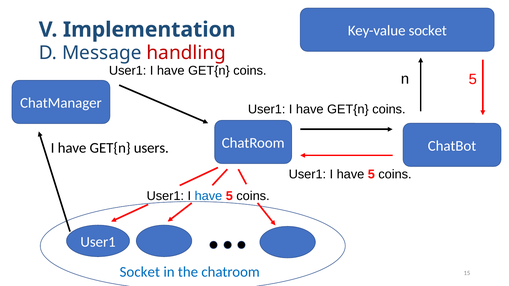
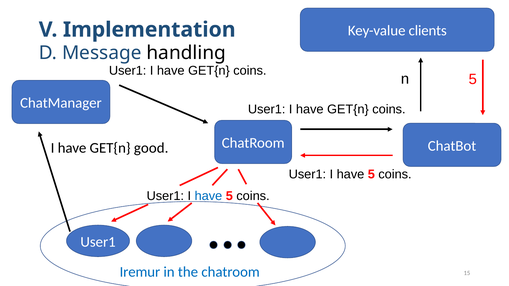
Key-value socket: socket -> clients (428, 31)
handling colour: red -> black (186, 53)
users: users -> good (151, 148)
Socket: Socket -> Iremur (140, 272)
